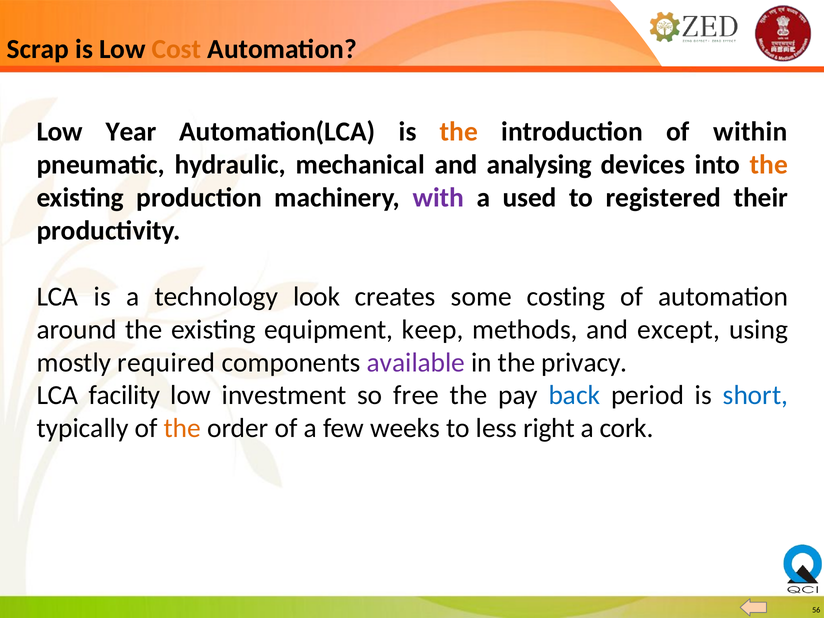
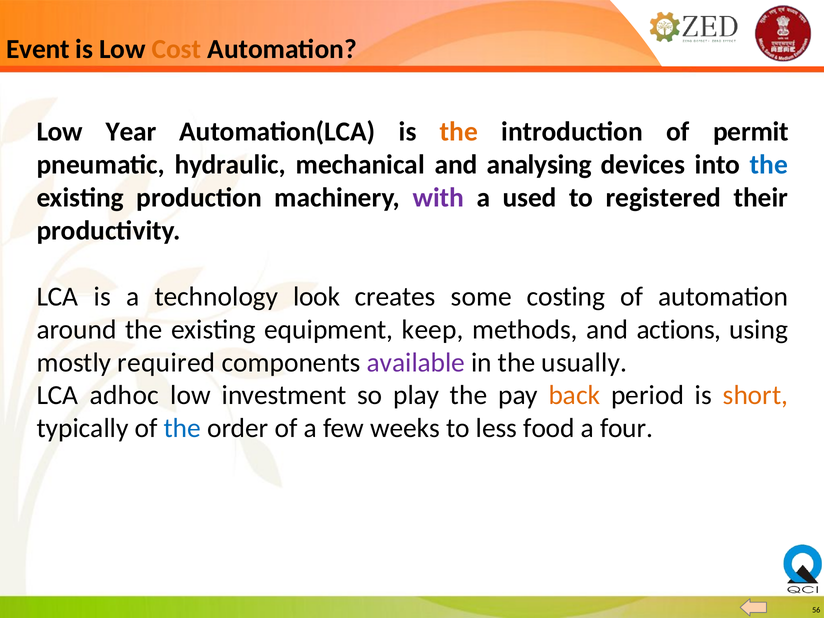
Scrap: Scrap -> Event (38, 49)
within: within -> permit (751, 132)
the colour: orange -> blue (769, 165)
except: except -> actions (679, 329)
privacy: privacy -> usually (584, 362)
facility: facility -> adhoc (124, 395)
free: free -> play (416, 395)
back colour: blue -> orange (574, 395)
short colour: blue -> orange (755, 395)
the colour: orange -> blue (182, 428)
right: right -> food (549, 428)
cork: cork -> four (627, 428)
